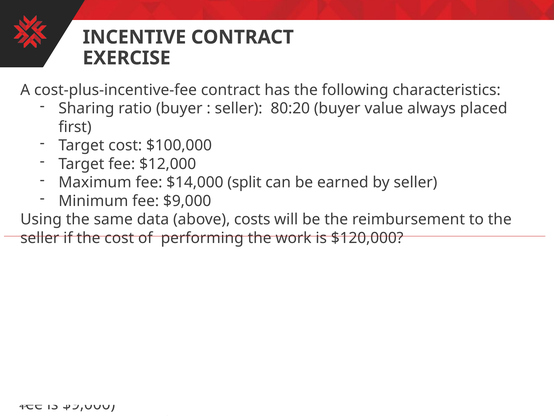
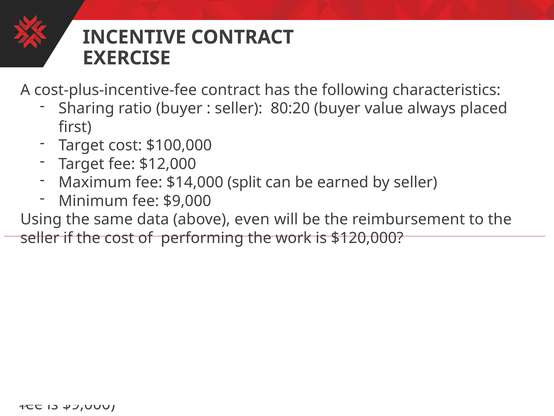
costs: costs -> even (252, 219)
